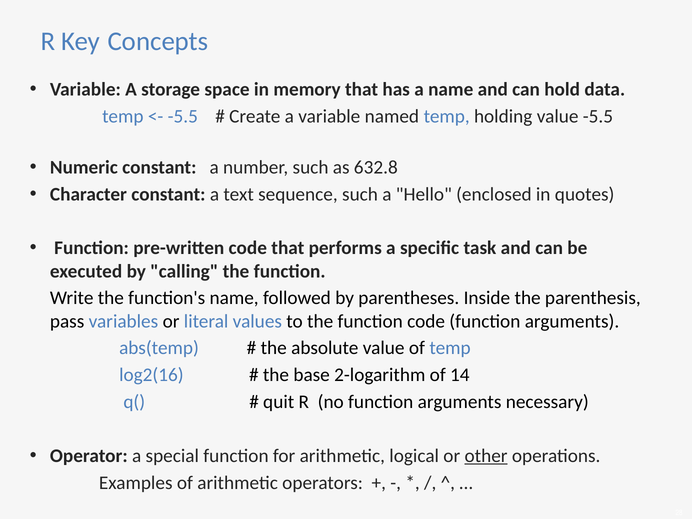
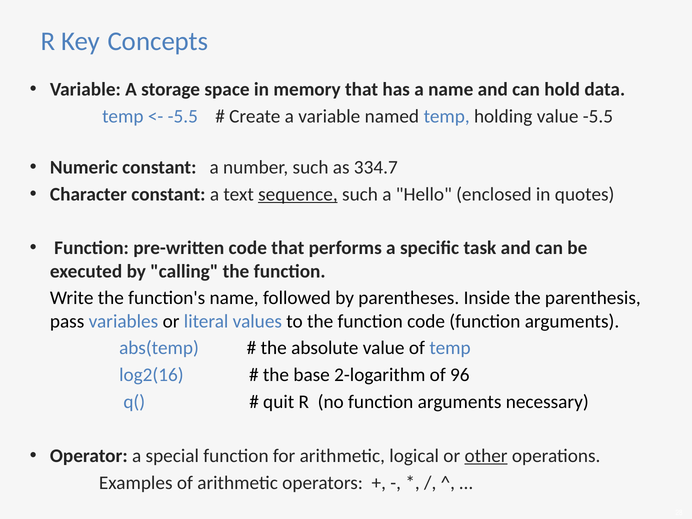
632.8: 632.8 -> 334.7 (376, 167)
sequence underline: none -> present (298, 194)
14: 14 -> 96 (460, 375)
